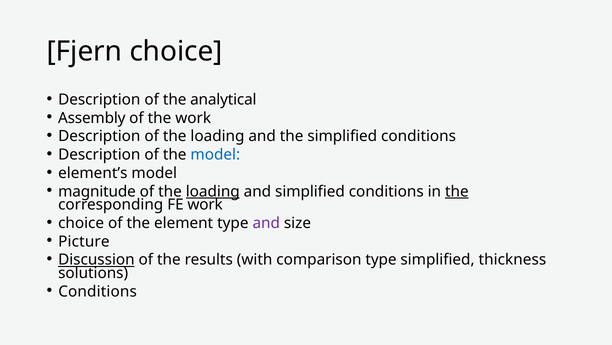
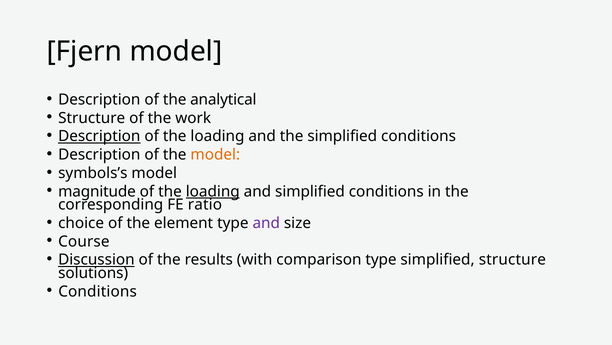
Fjern choice: choice -> model (176, 51)
Assembly: Assembly -> Structure (92, 118)
Description underline: none -> present (99, 136)
model colour: blue -> orange (215, 154)
element’s: element’s -> symbols’s (93, 173)
the underline: present -> none (457, 191)
FE work: work -> ratio (205, 204)
Picture: Picture -> Course (84, 241)
simplified thickness: thickness -> structure (512, 259)
